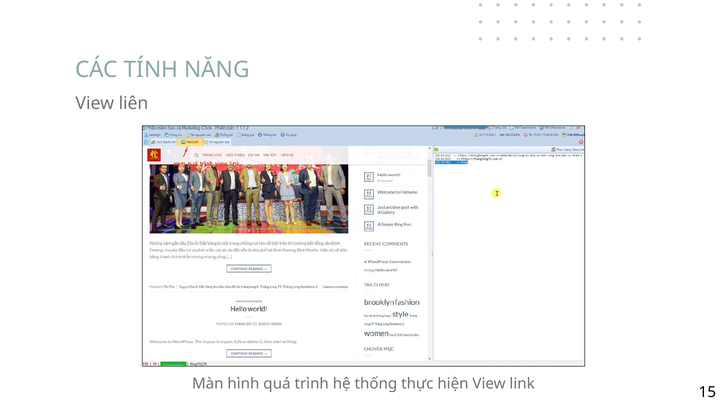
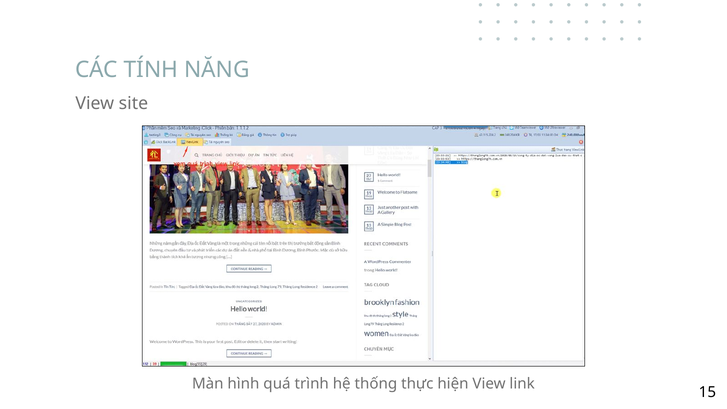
liên: liên -> site (133, 103)
